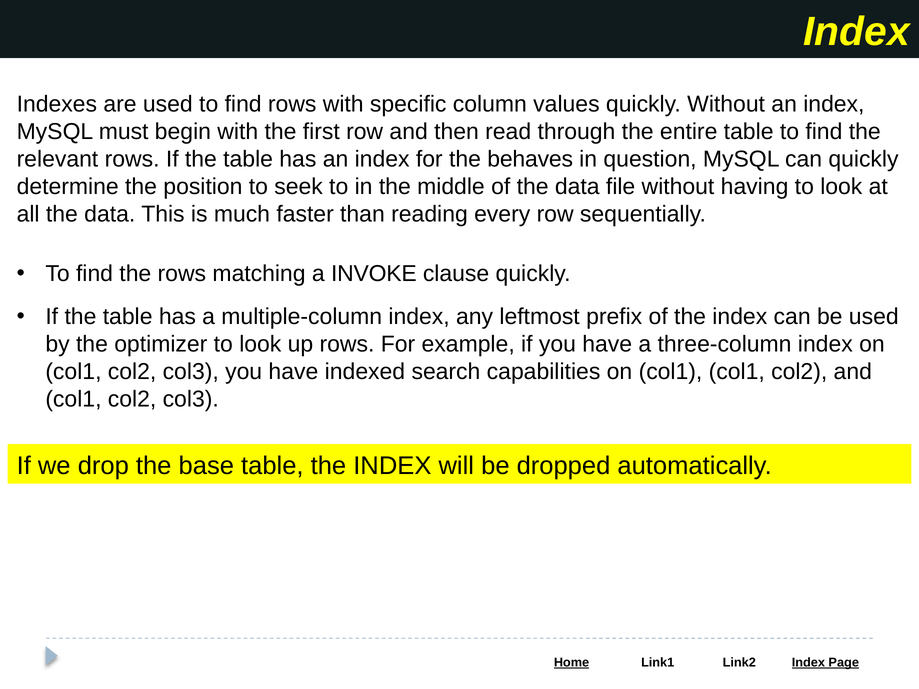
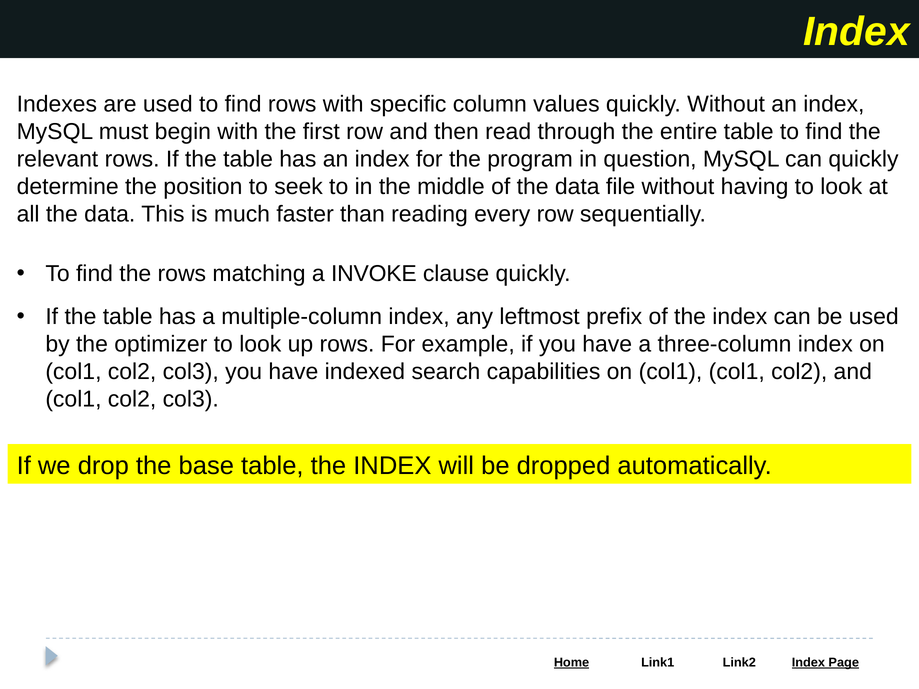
behaves: behaves -> program (530, 159)
